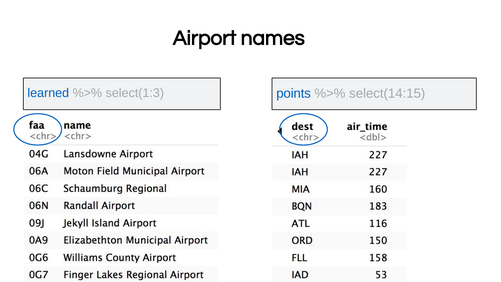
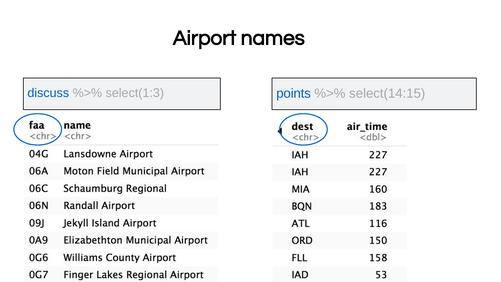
learned: learned -> discuss (48, 93)
